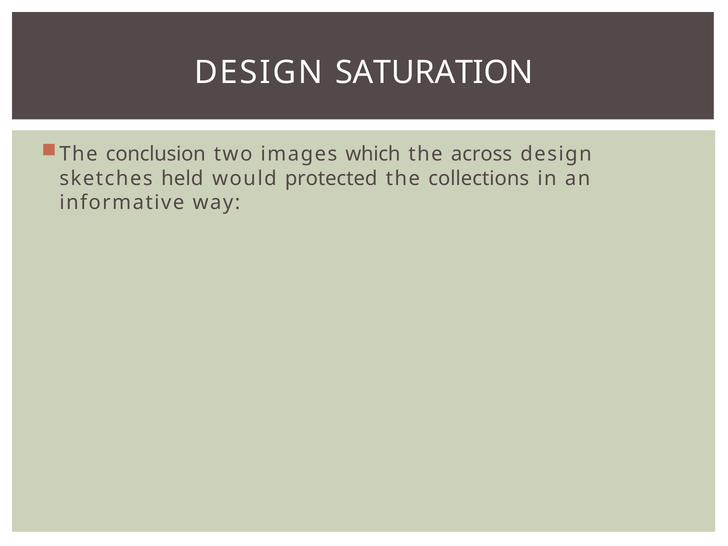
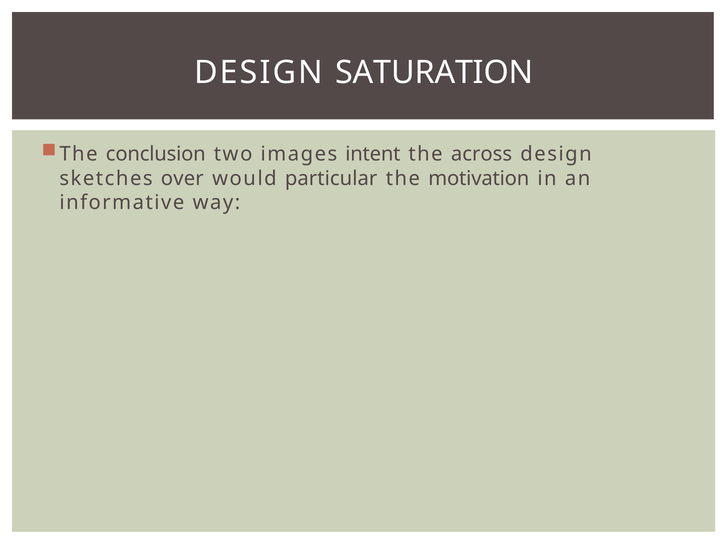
which: which -> intent (373, 154)
held: held -> over (182, 178)
protected: protected -> particular (331, 178)
collections: collections -> motivation (479, 178)
